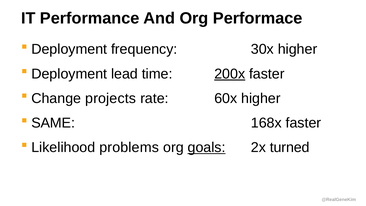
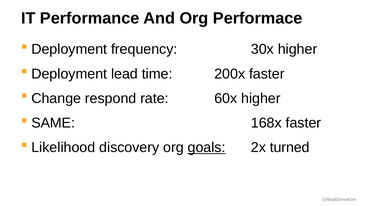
200x underline: present -> none (230, 74)
projects: projects -> respond (111, 98)
problems: problems -> discovery (129, 147)
